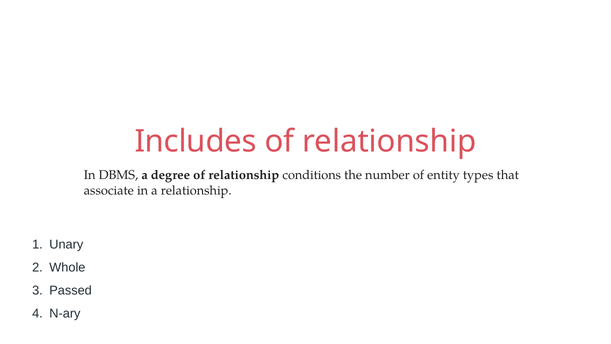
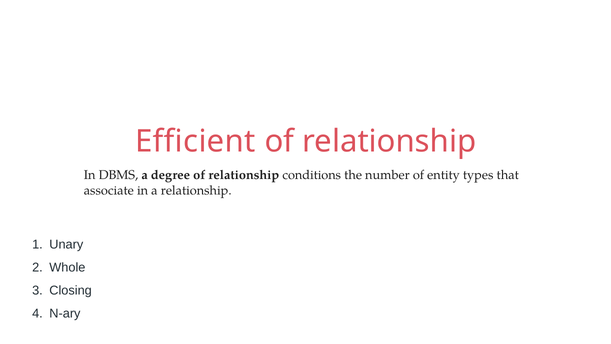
Includes: Includes -> Efficient (195, 141)
Passed: Passed -> Closing (71, 290)
